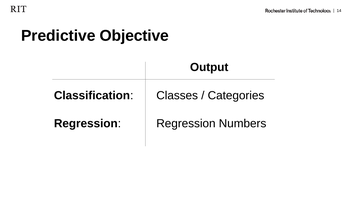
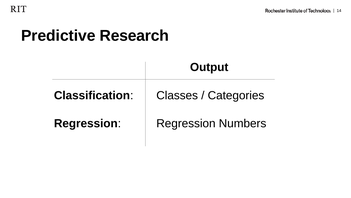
Objective: Objective -> Research (134, 36)
